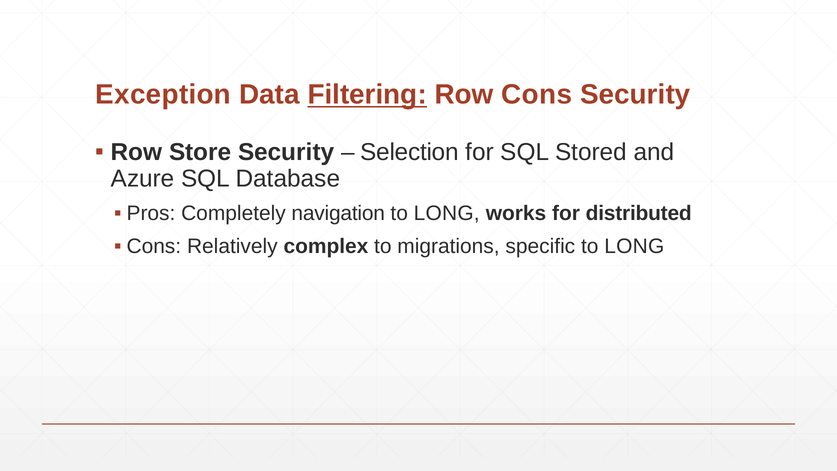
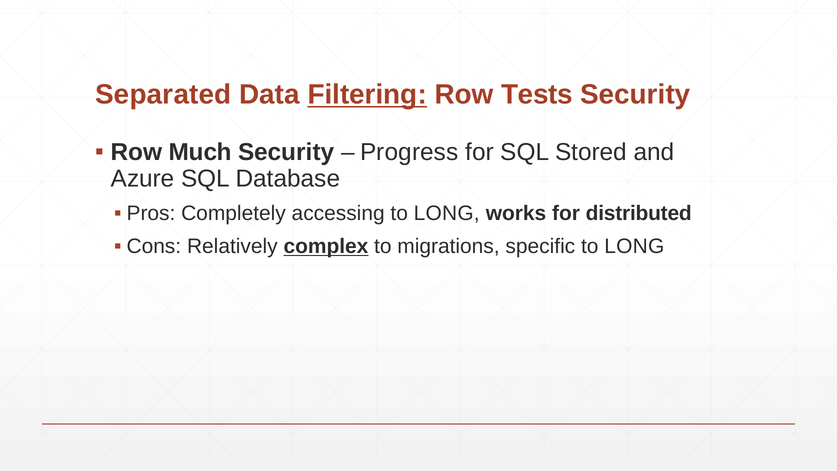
Exception: Exception -> Separated (163, 95)
Cons: Cons -> Tests (537, 95)
Store: Store -> Much (200, 152)
Selection: Selection -> Progress (409, 152)
navigation: navigation -> accessing (338, 213)
complex underline: none -> present (326, 246)
